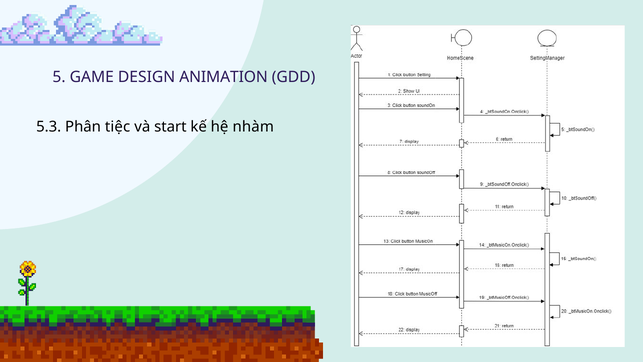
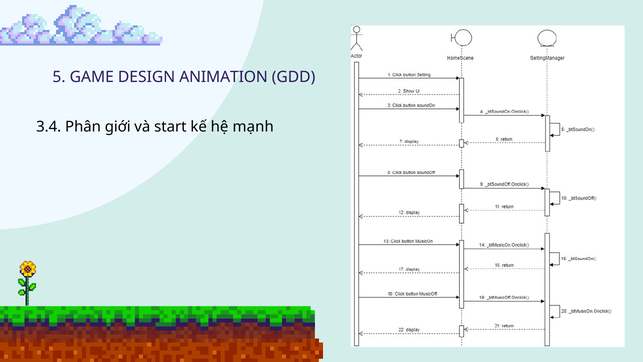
5.3: 5.3 -> 3.4 (49, 127)
tiệc: tiệc -> giới (118, 127)
nhàm: nhàm -> mạnh (253, 127)
